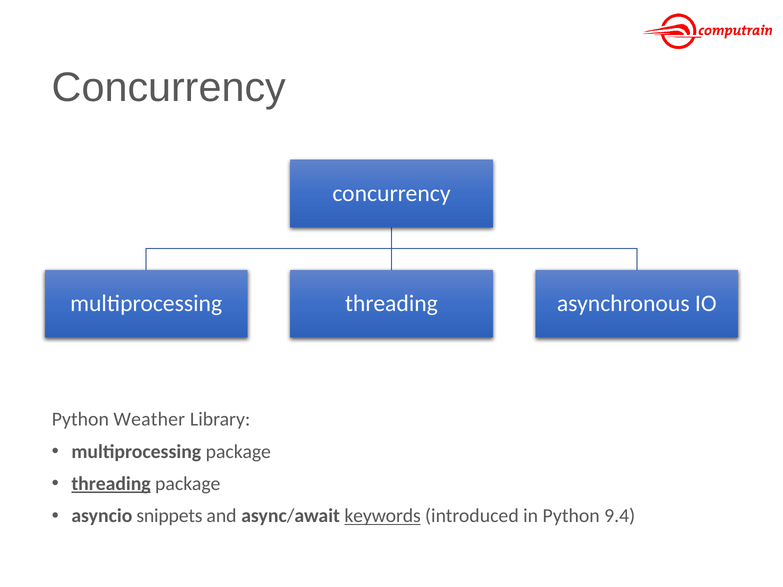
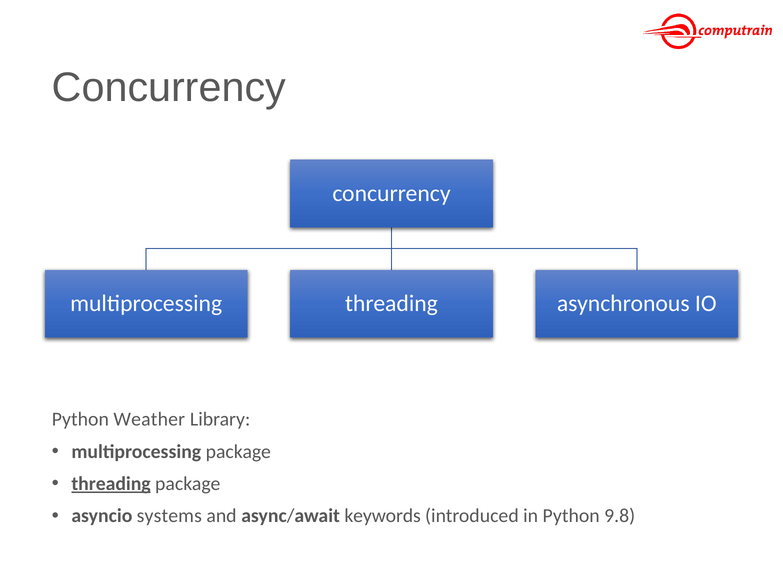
snippets: snippets -> systems (169, 516)
keywords underline: present -> none (383, 516)
9.4: 9.4 -> 9.8 (620, 516)
